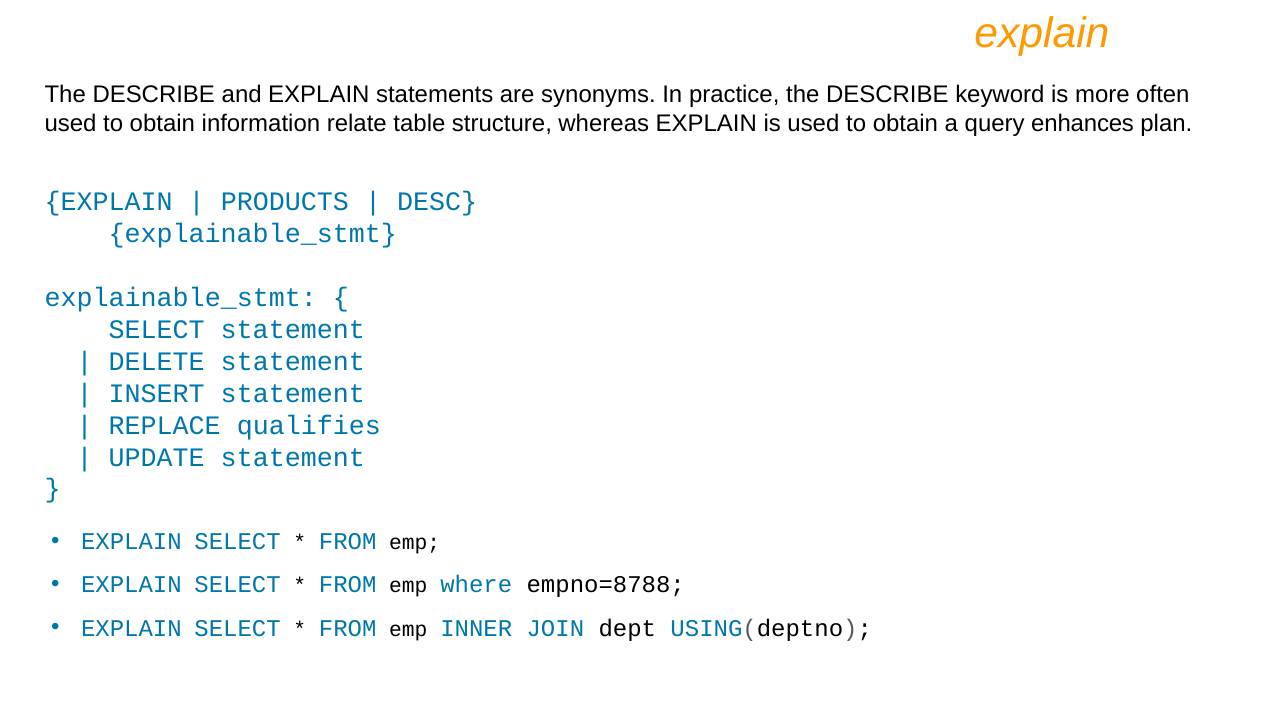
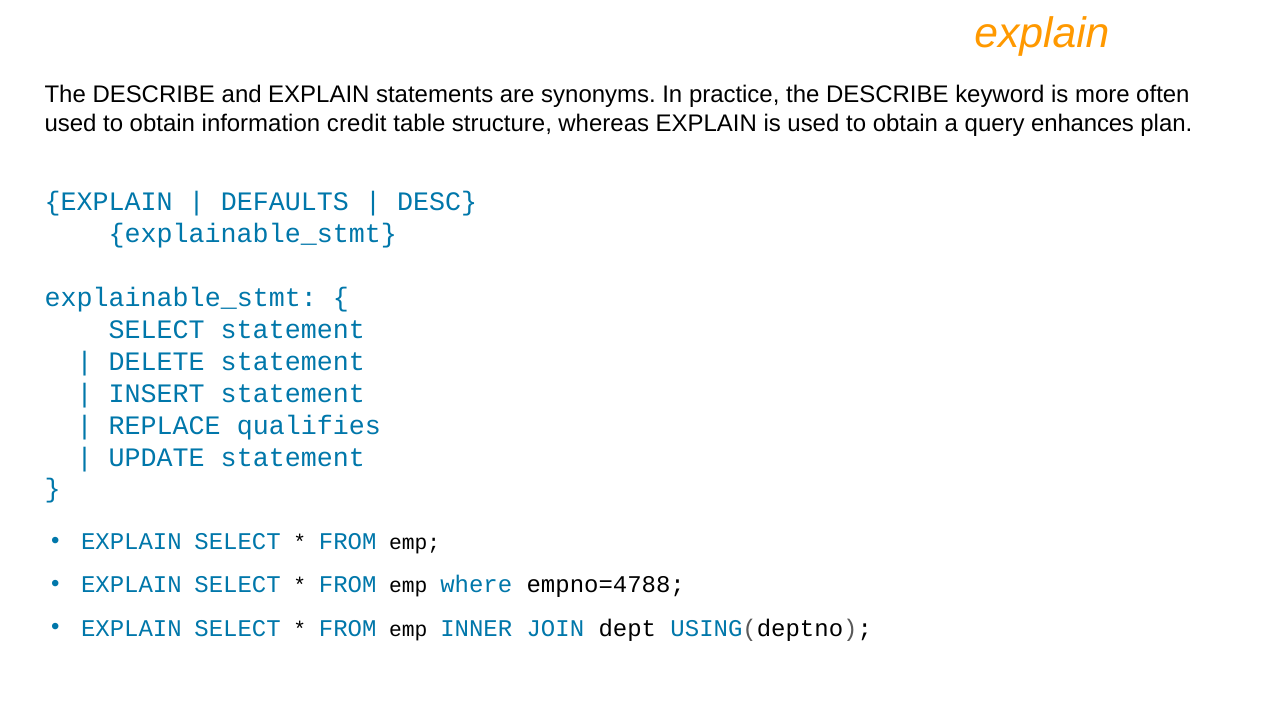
relate: relate -> credit (357, 123)
PRODUCTS: PRODUCTS -> DEFAULTS (285, 202)
empno=8788: empno=8788 -> empno=4788 (606, 585)
